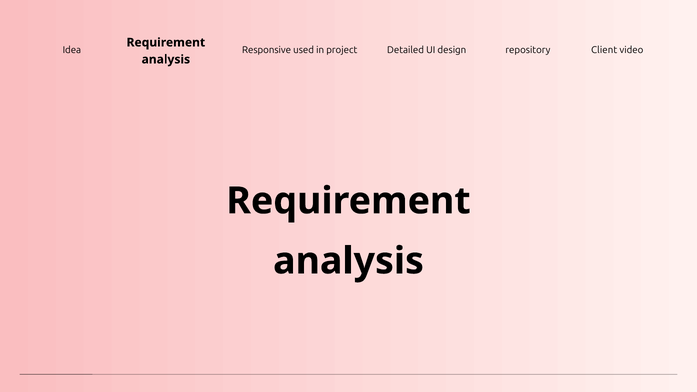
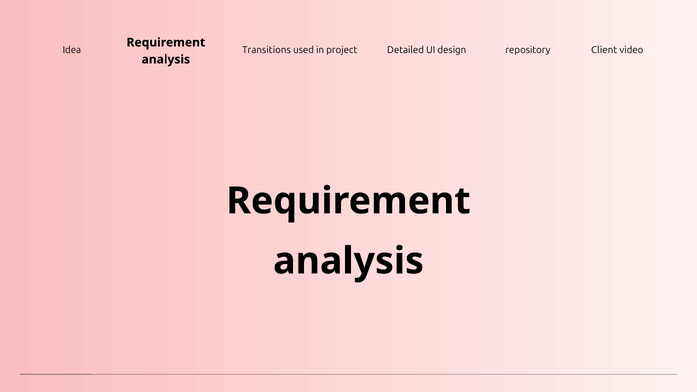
Responsive: Responsive -> Transitions (266, 50)
